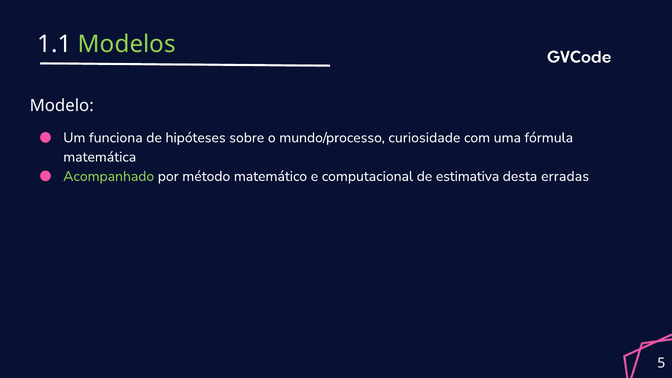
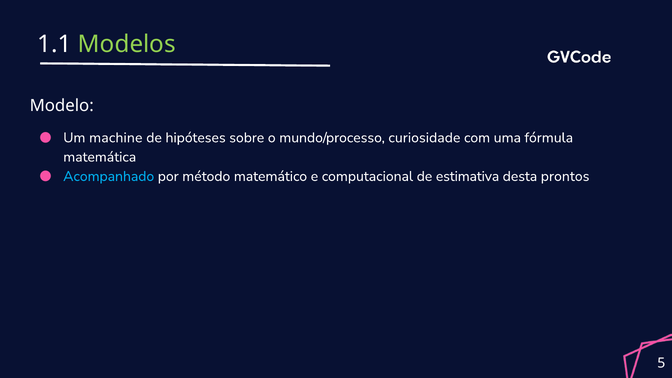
funciona: funciona -> machine (116, 138)
Acompanhado colour: light green -> light blue (109, 176)
erradas: erradas -> prontos (565, 176)
